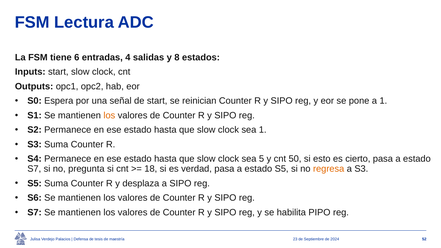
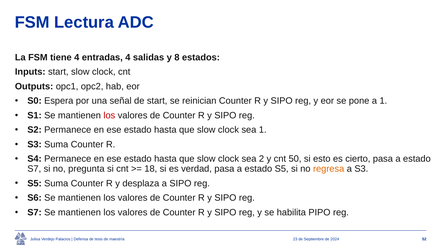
tiene 6: 6 -> 4 (77, 57)
los colour: orange -> red (109, 115)
5: 5 -> 2 (262, 159)
